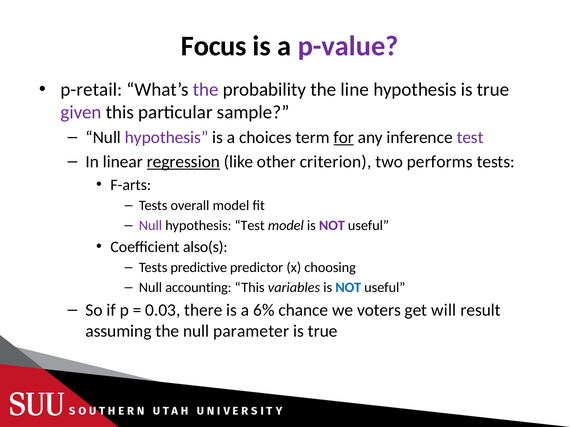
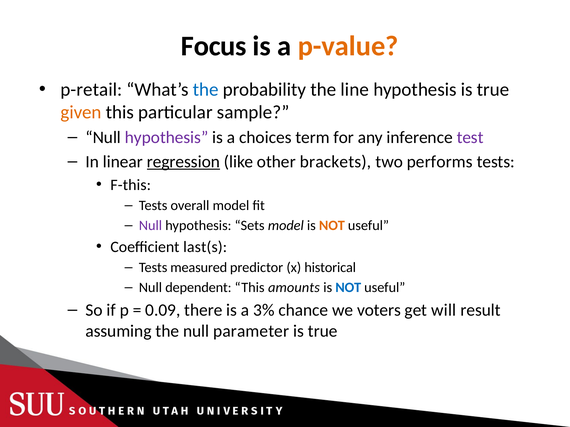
p-value colour: purple -> orange (348, 46)
the colour: purple -> blue (206, 90)
given colour: purple -> orange (81, 112)
for underline: present -> none (344, 138)
criterion: criterion -> brackets (336, 162)
F-arts: F-arts -> F-this (131, 185)
hypothesis Test: Test -> Sets (250, 226)
NOT colour: purple -> orange (332, 226)
also(s: also(s -> last(s (205, 247)
predictive: predictive -> measured (199, 268)
choosing: choosing -> historical (330, 268)
accounting: accounting -> dependent (198, 288)
variables: variables -> amounts (294, 288)
0.03: 0.03 -> 0.09 (163, 311)
6%: 6% -> 3% (264, 311)
